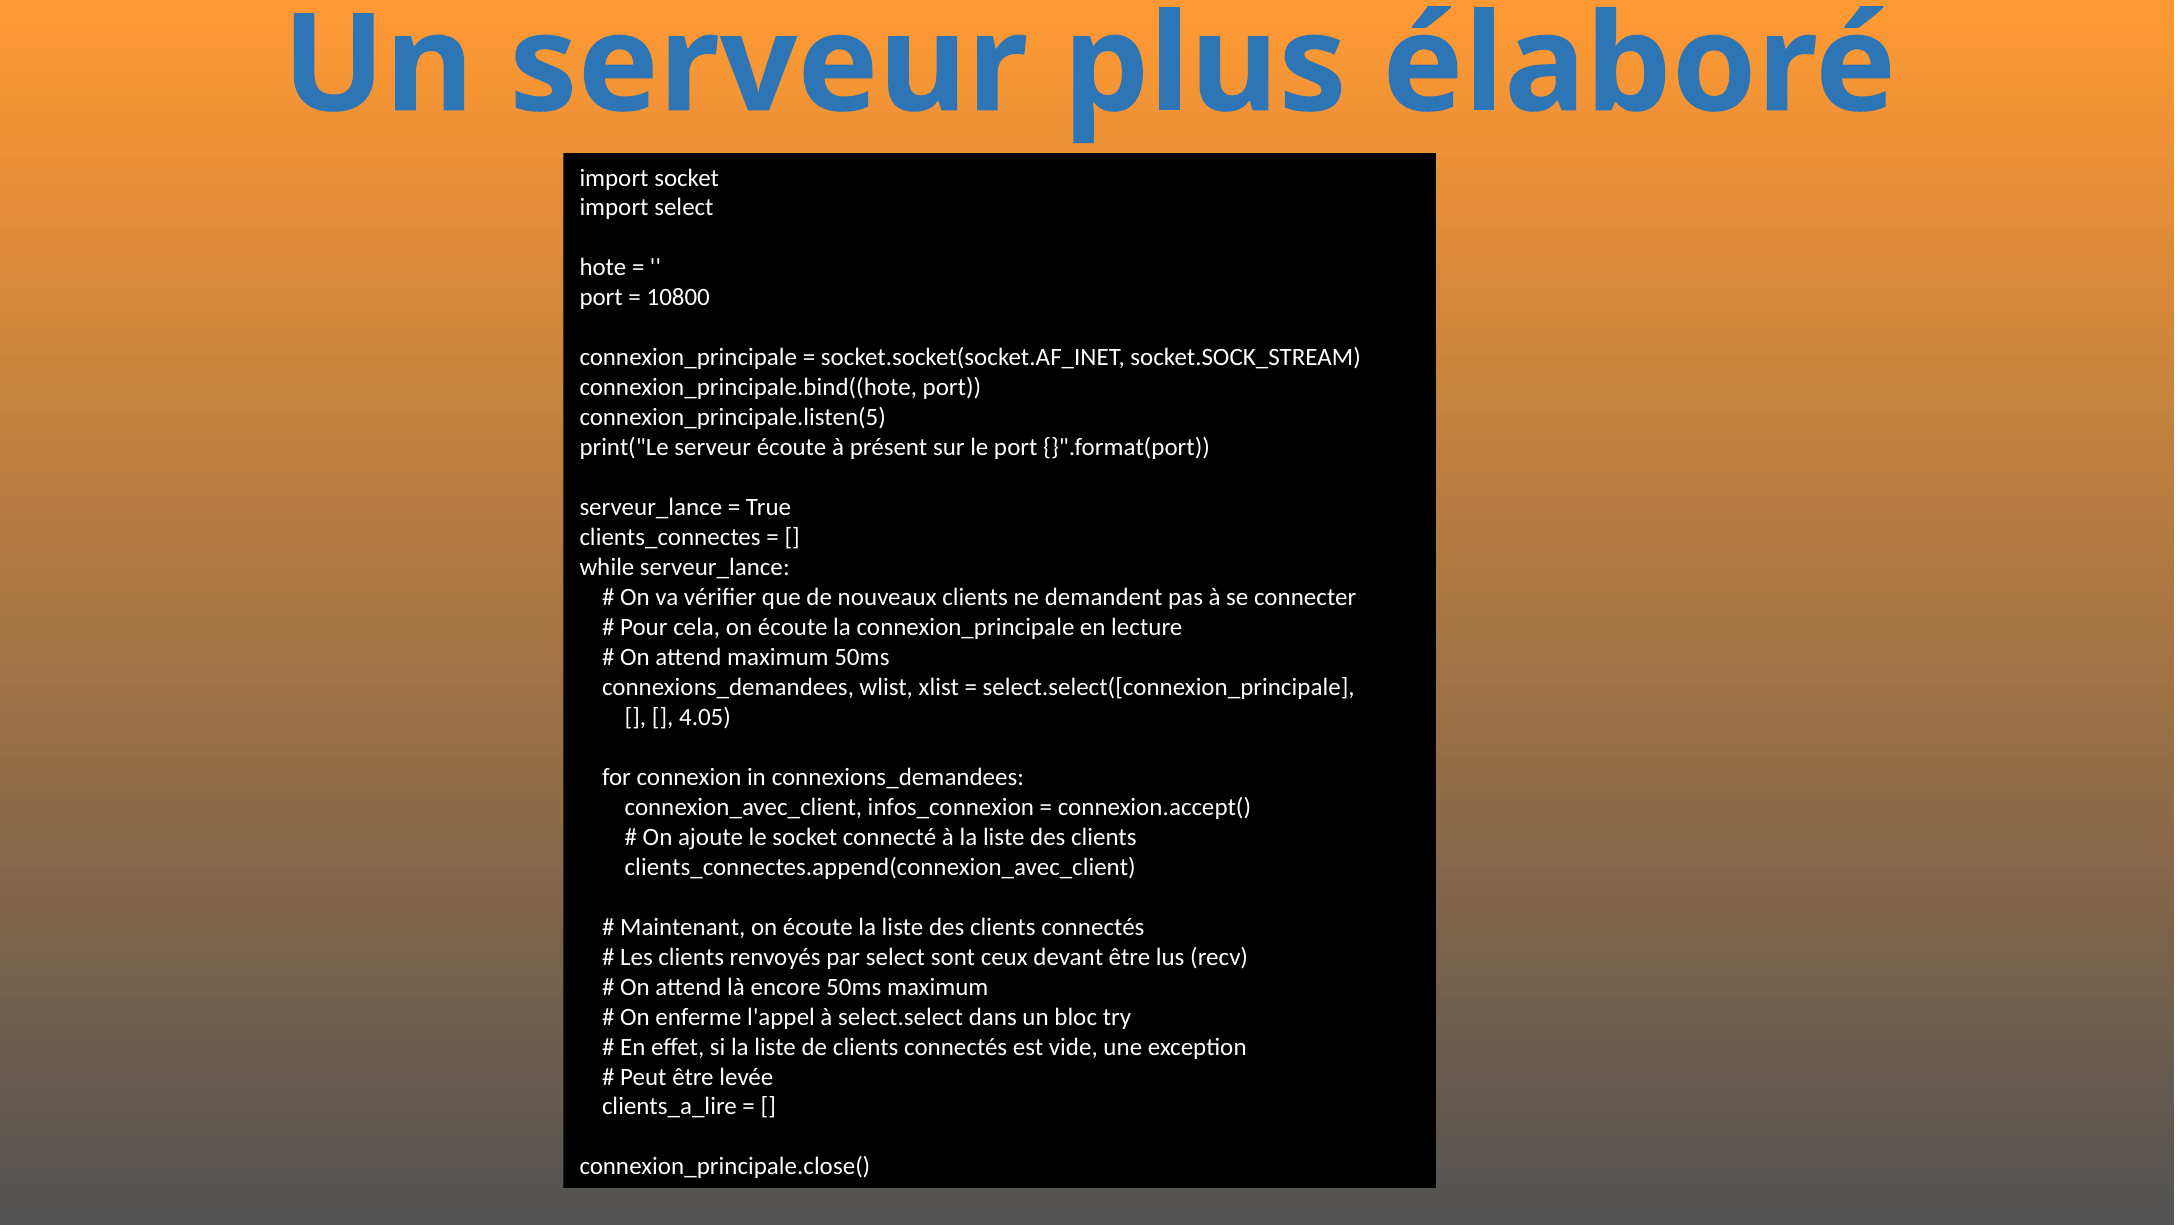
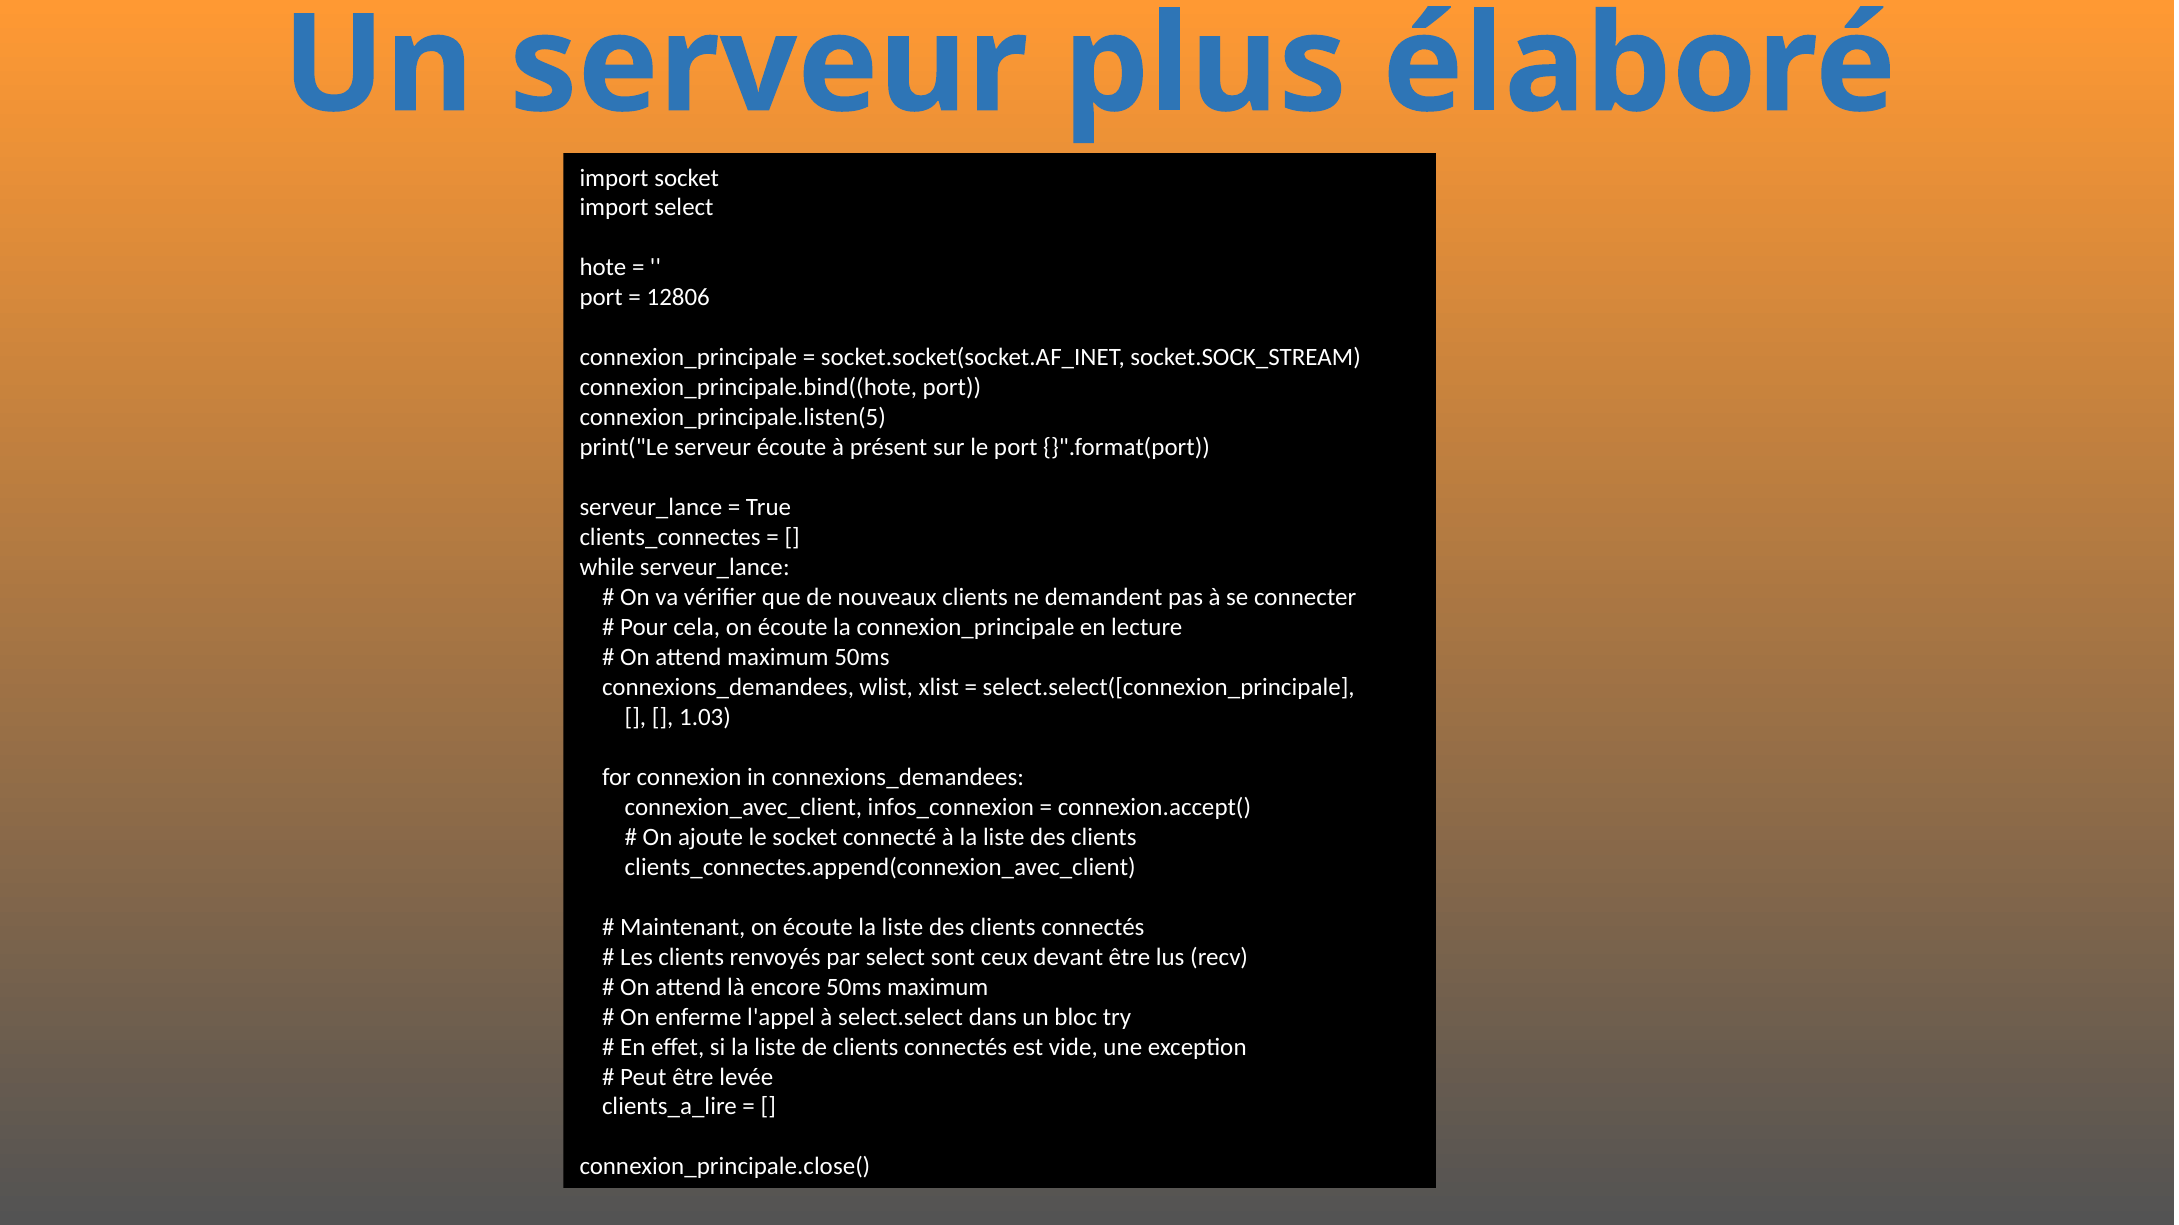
10800: 10800 -> 12806 (678, 298)
4.05: 4.05 -> 1.03 (705, 718)
